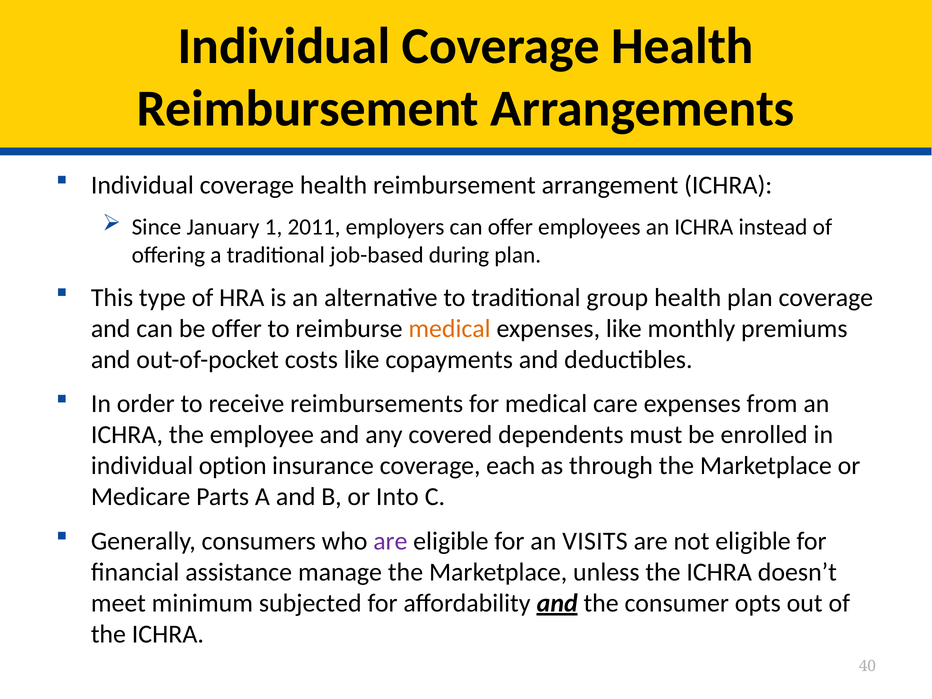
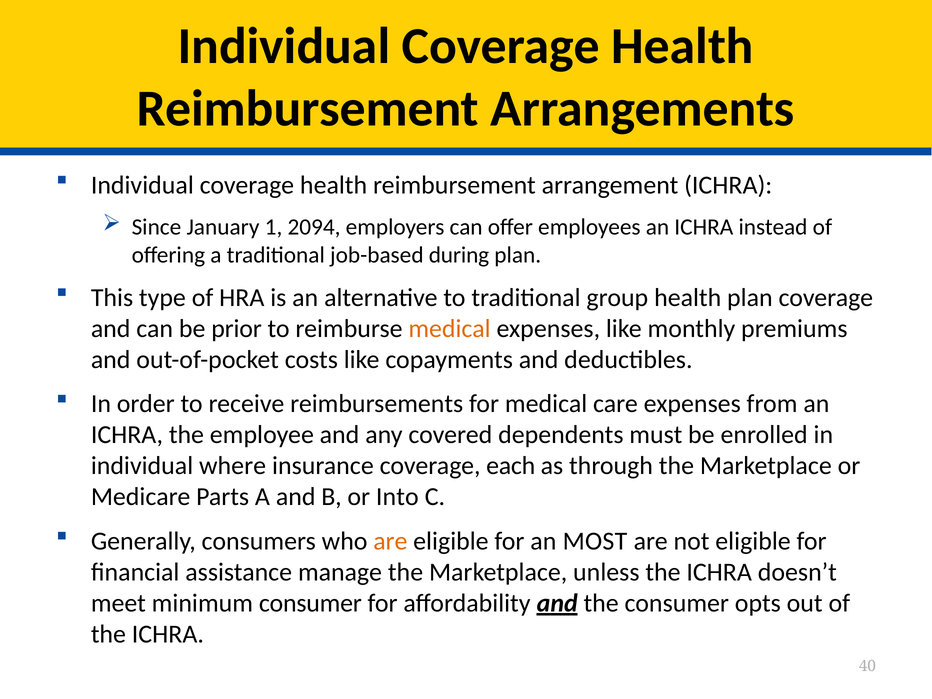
2011: 2011 -> 2094 (314, 227)
be offer: offer -> prior (237, 329)
option: option -> where (233, 466)
are colour: purple -> orange (390, 541)
VISITS: VISITS -> MOST (595, 541)
minimum subjected: subjected -> consumer (310, 603)
